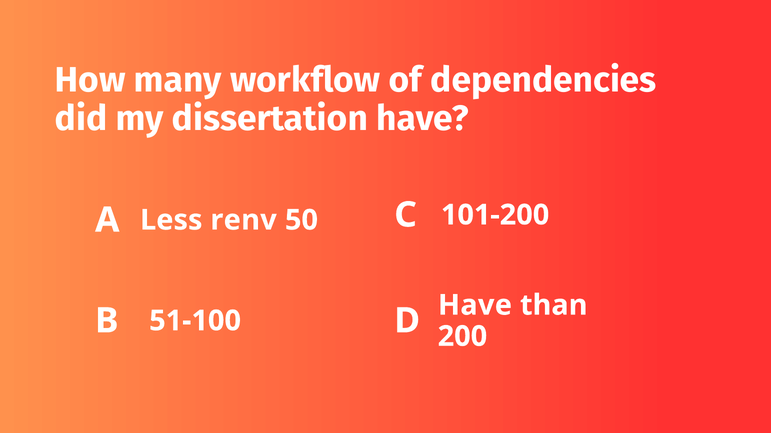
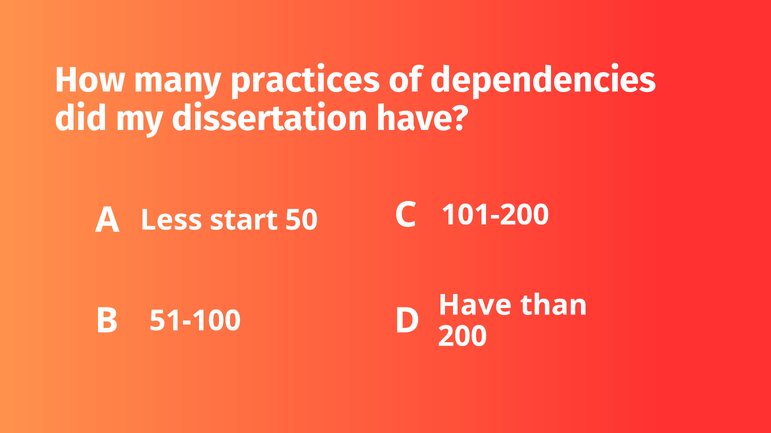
workflow: workflow -> practices (305, 80)
renv: renv -> start (244, 220)
